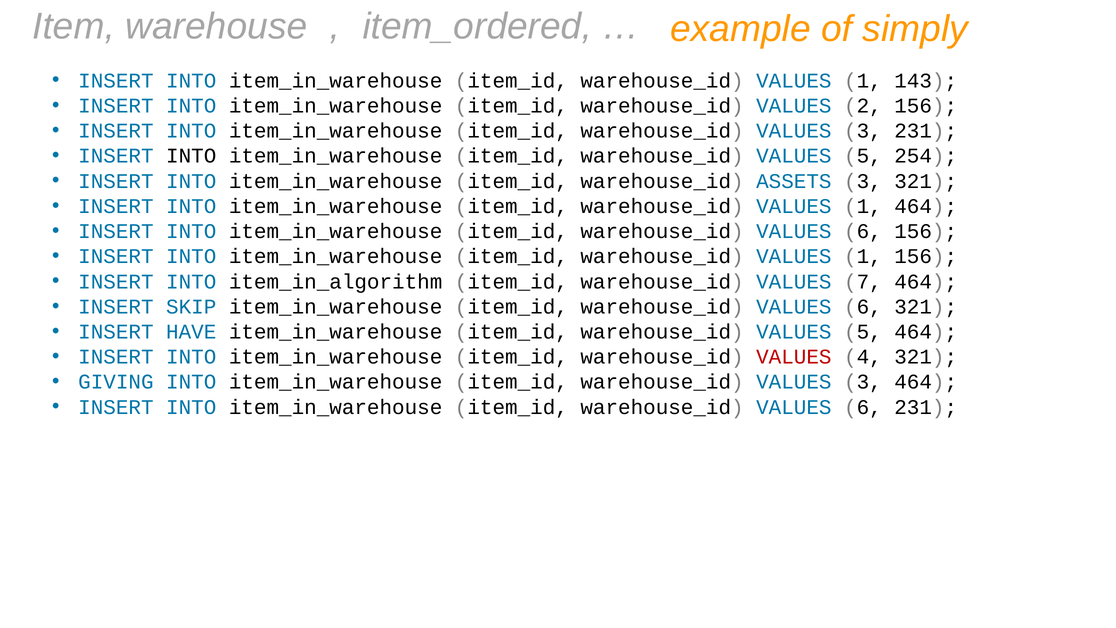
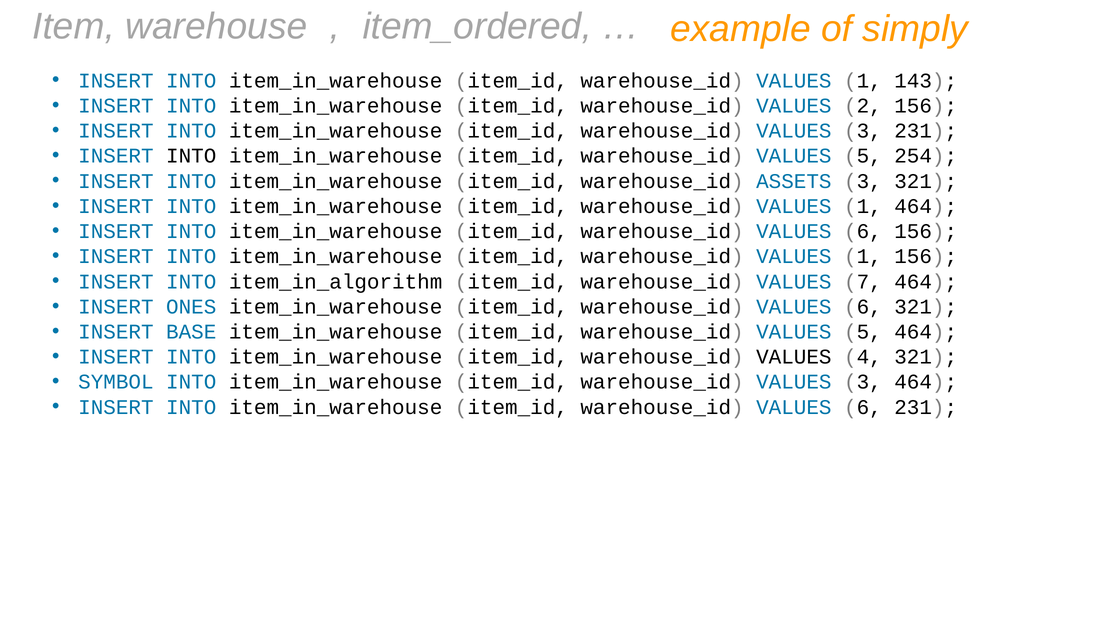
SKIP: SKIP -> ONES (191, 307)
HAVE: HAVE -> BASE (191, 332)
VALUES colour: red -> black (794, 357)
GIVING: GIVING -> SYMBOL (116, 382)
